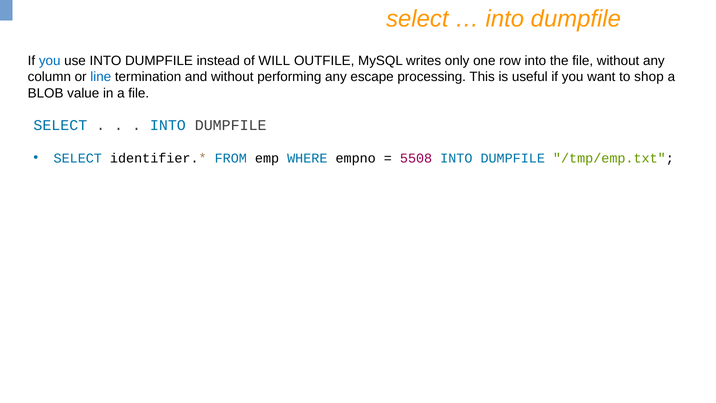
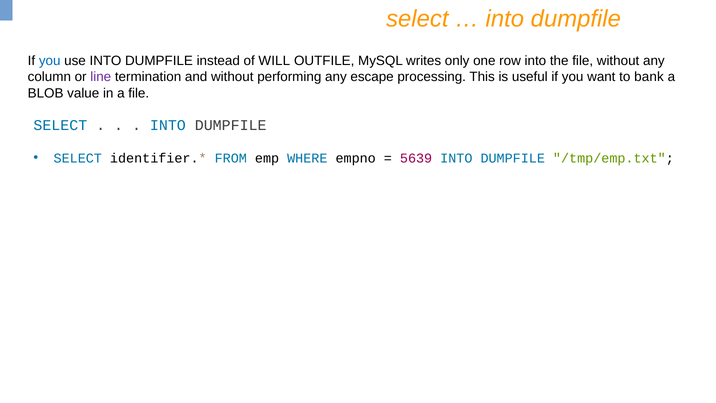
line colour: blue -> purple (101, 77)
shop: shop -> bank (649, 77)
5508: 5508 -> 5639 (416, 158)
